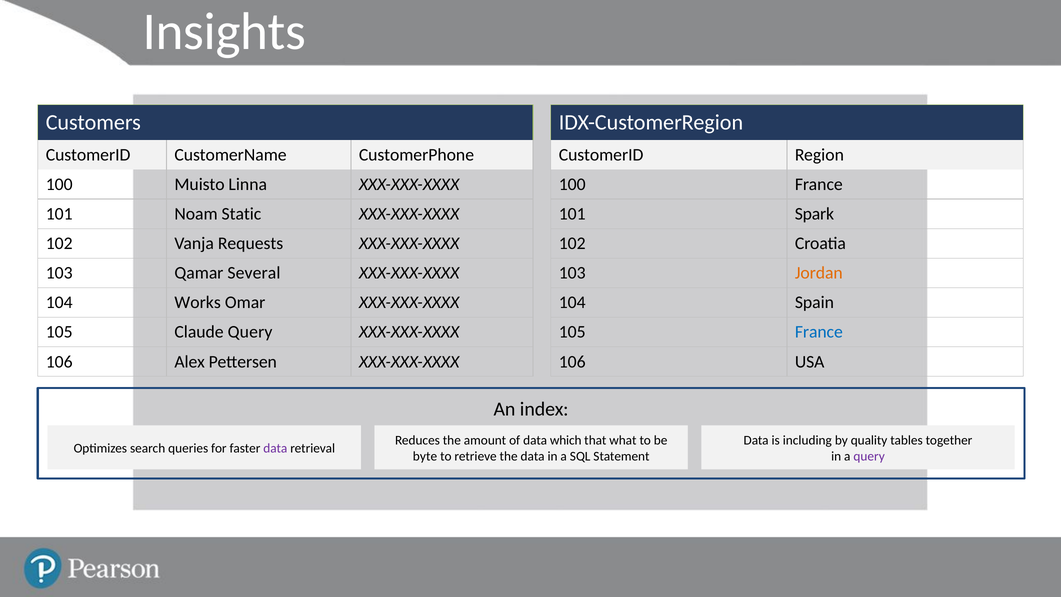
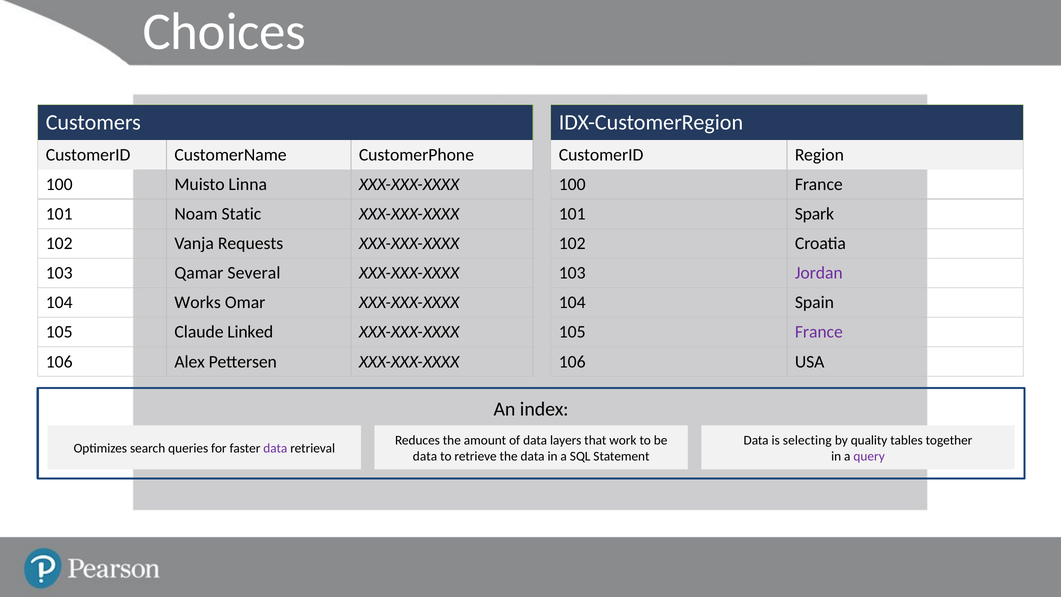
Insights: Insights -> Choices (224, 32)
Jordan colour: orange -> purple (819, 273)
Claude Query: Query -> Linked (250, 332)
France colour: blue -> purple (819, 332)
which: which -> layers (566, 440)
what: what -> work (623, 440)
including: including -> selecting (807, 440)
byte: byte -> data (425, 456)
